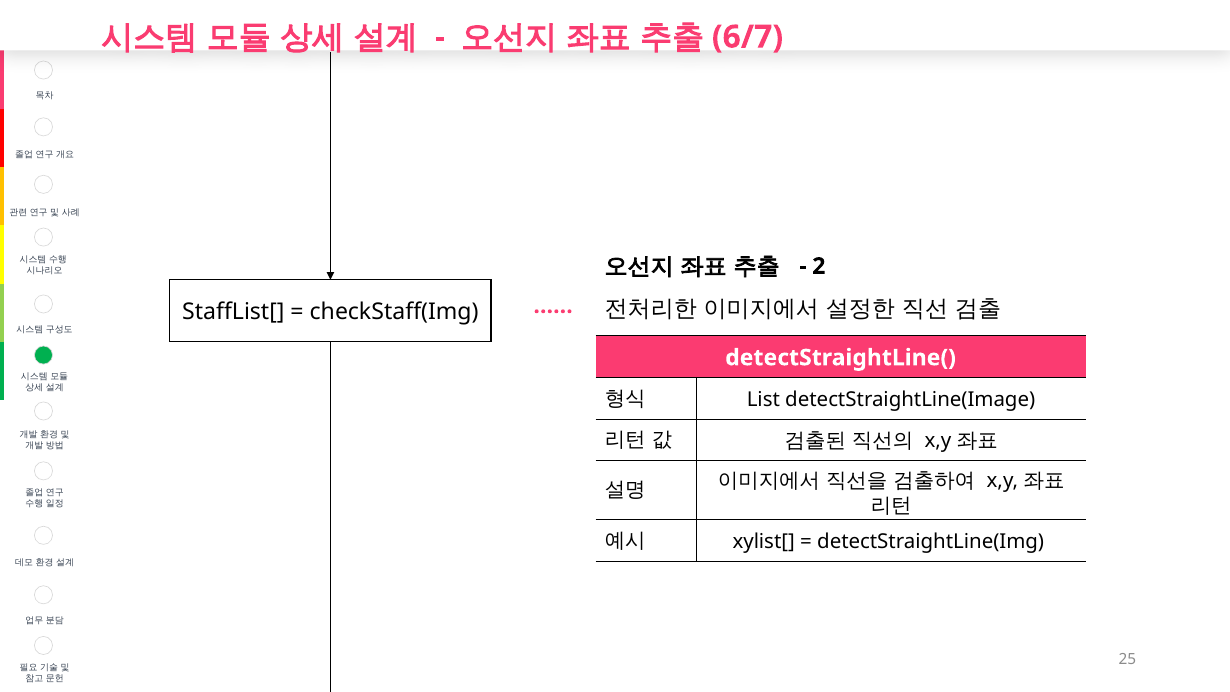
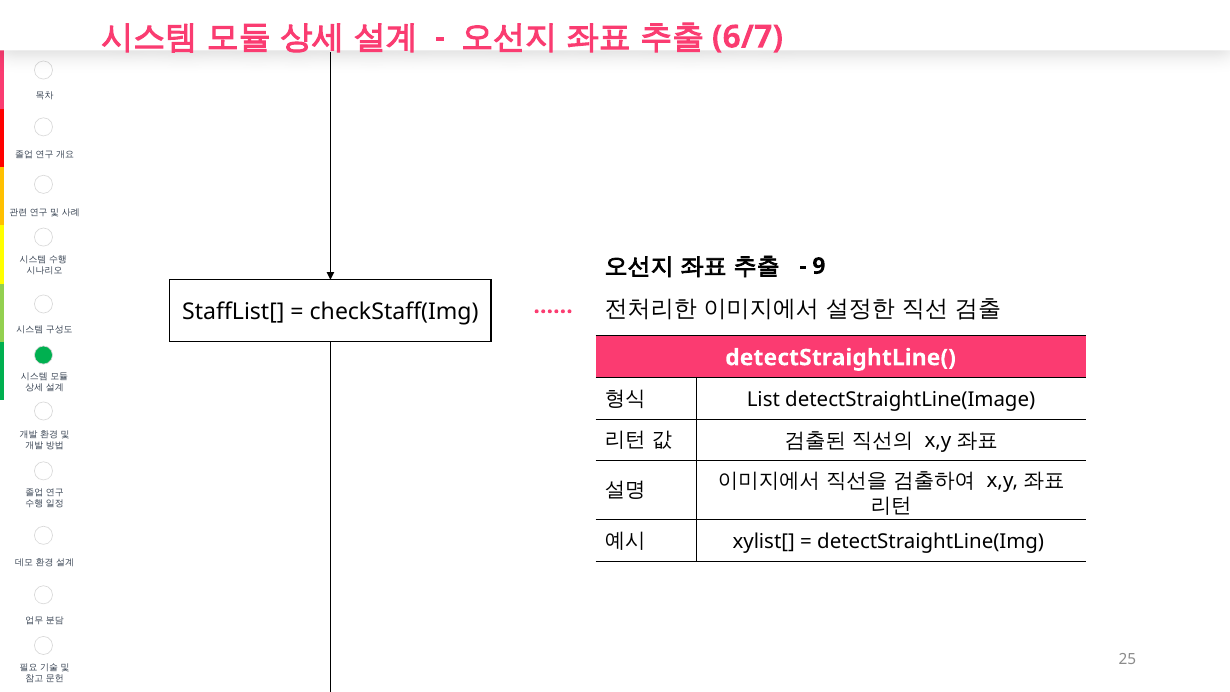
2: 2 -> 9 (819, 266)
